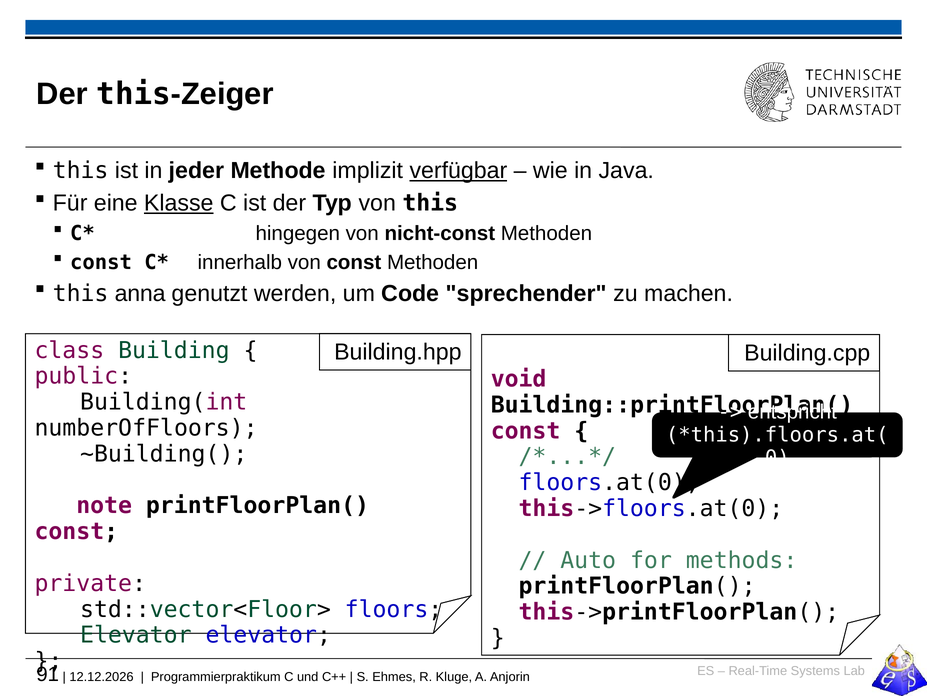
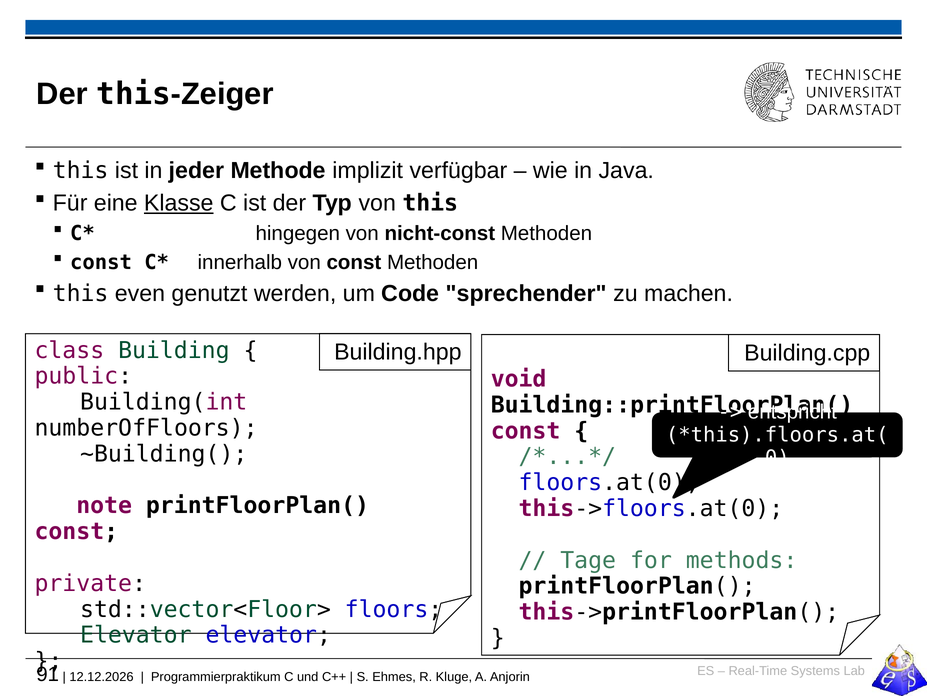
verfügbar underline: present -> none (458, 171)
anna: anna -> even (140, 293)
Auto: Auto -> Tage (588, 560)
